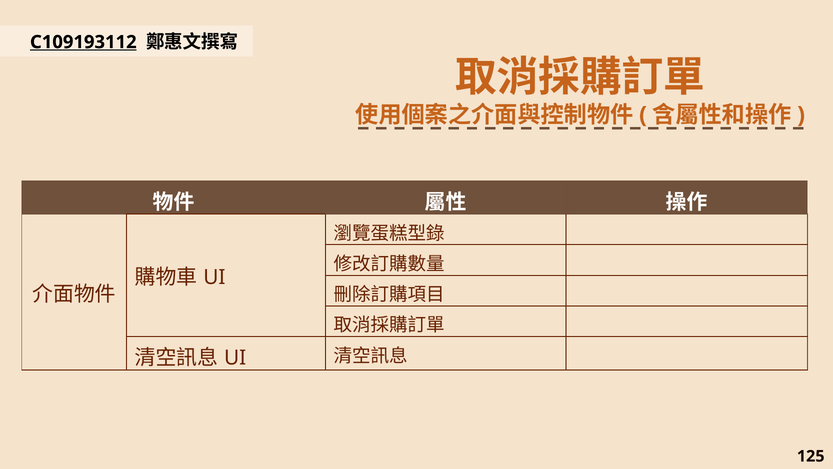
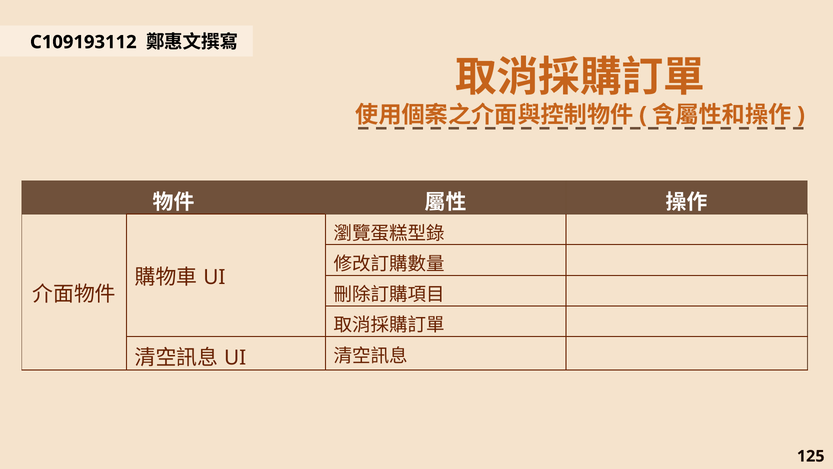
C109193112 underline: present -> none (83, 42)
